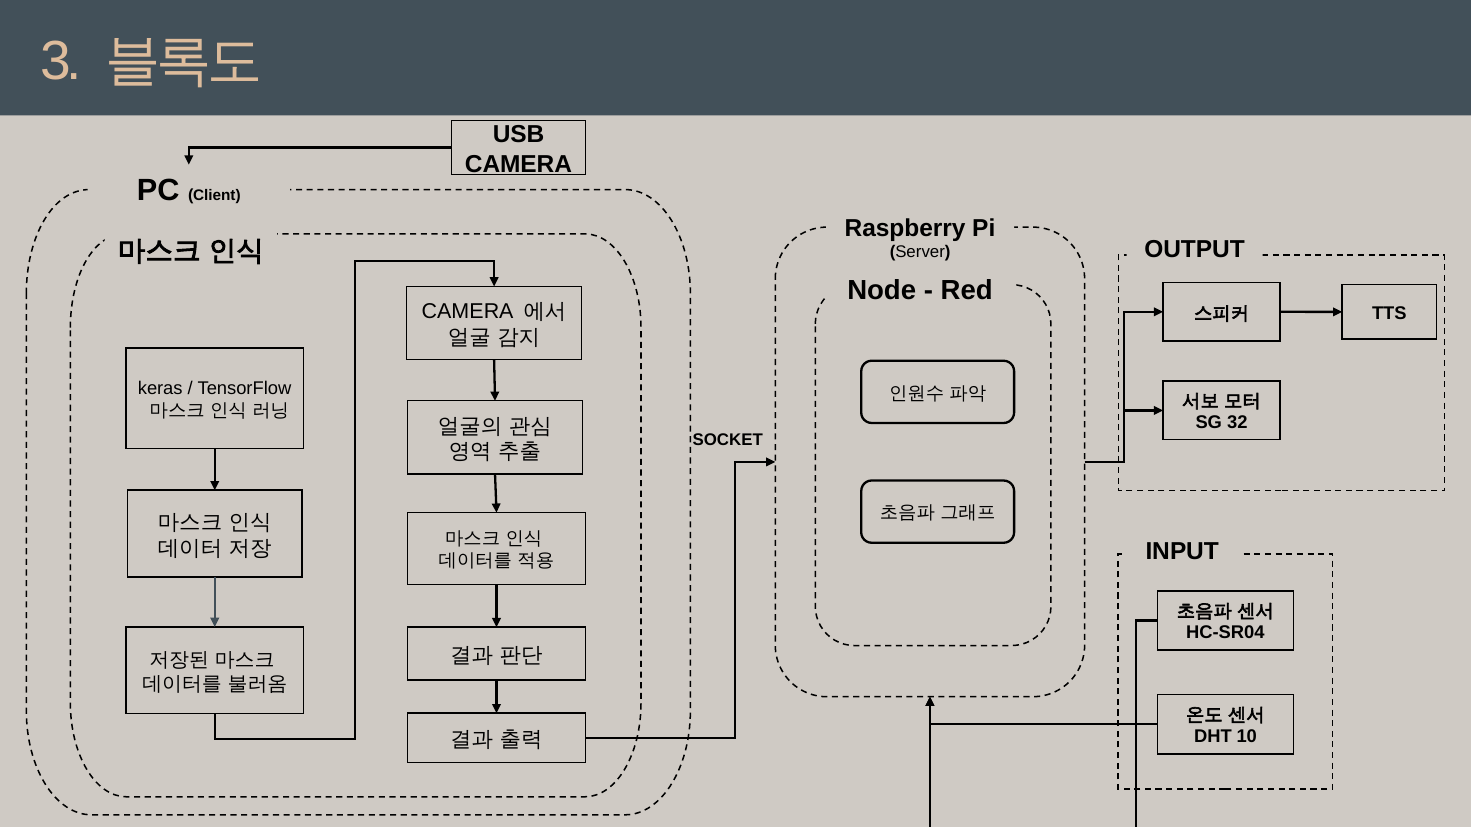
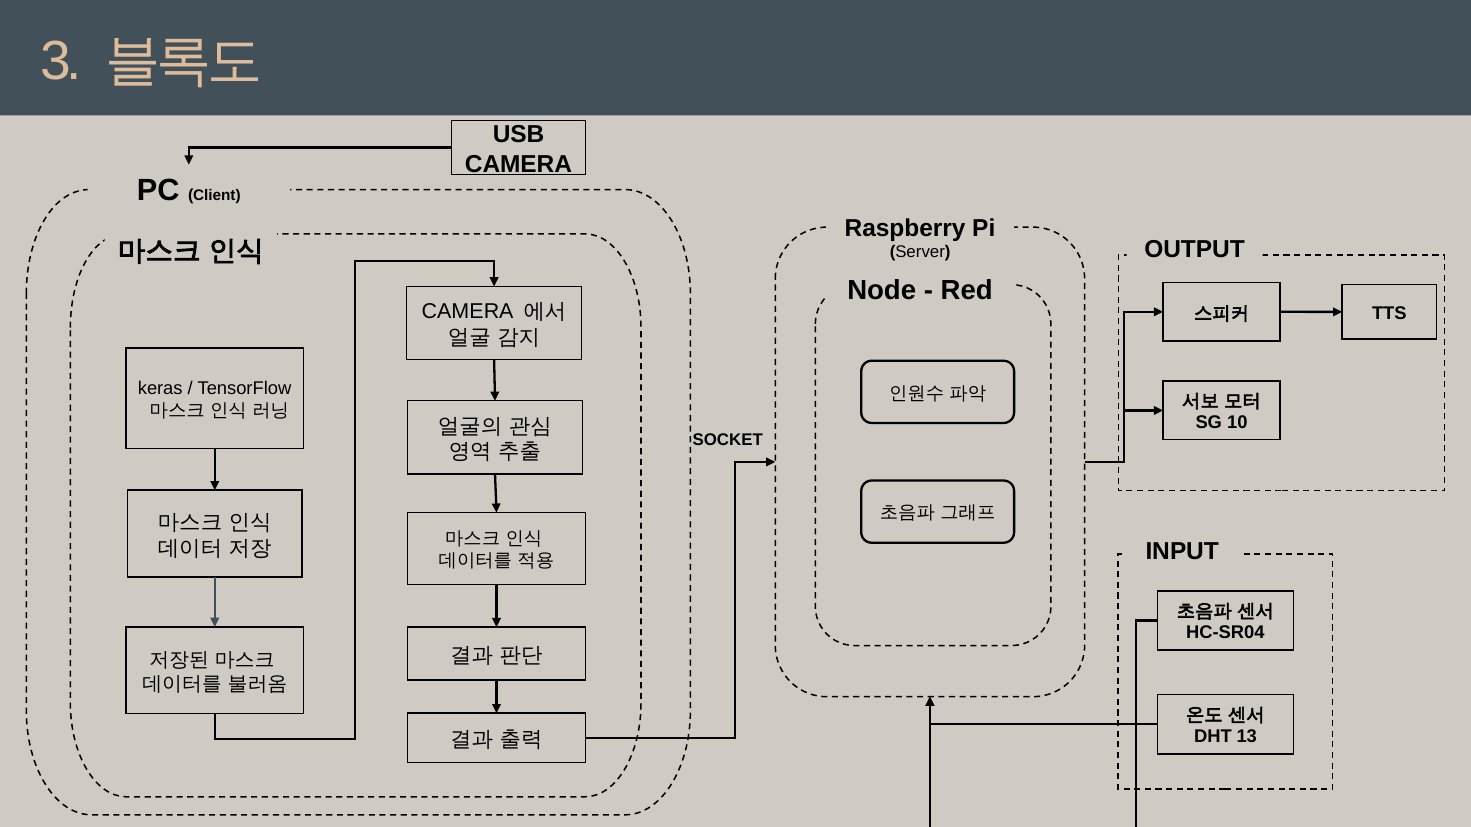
32: 32 -> 10 (1237, 423)
10: 10 -> 13 (1247, 737)
